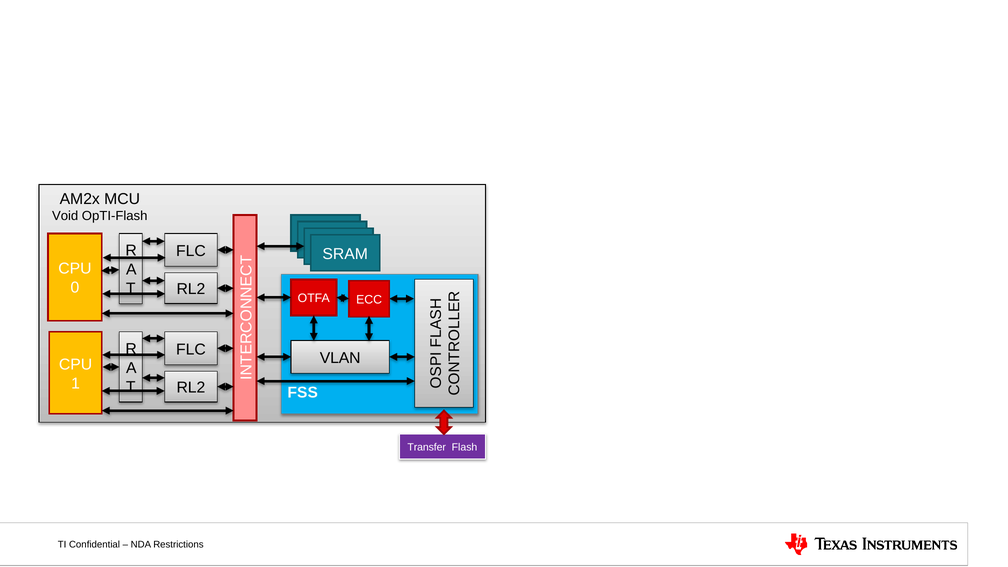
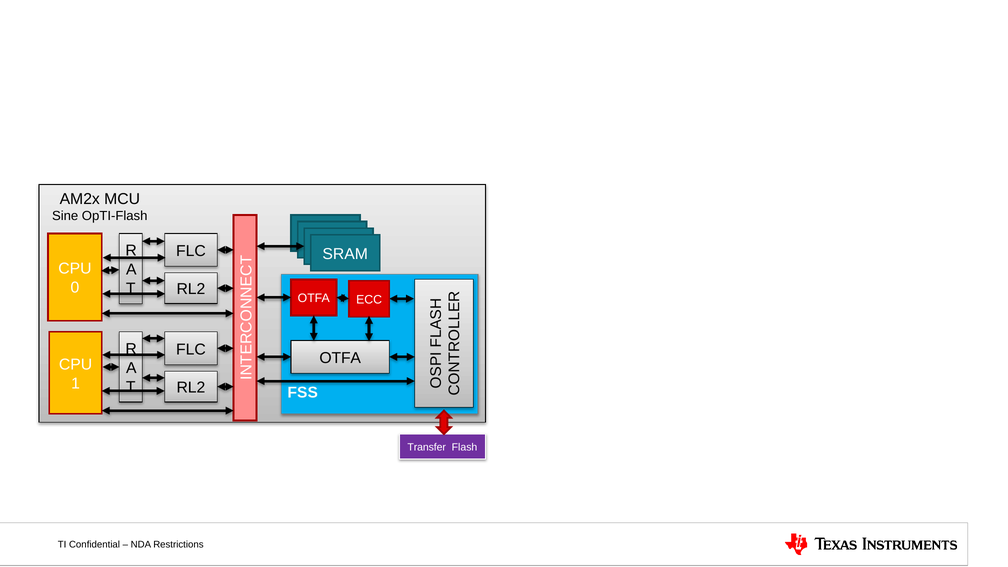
Void: Void -> Sine (65, 216)
VLAN: VLAN -> OTFA (340, 358)
